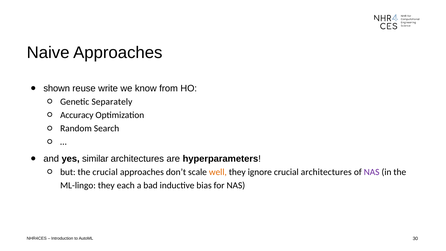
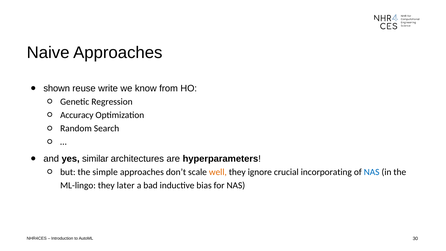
Separately: Separately -> Regression (112, 102)
the crucial: crucial -> simple (105, 172)
crucial architectures: architectures -> incorporating (326, 172)
NAS colour: purple -> blue (372, 172)
each: each -> later (126, 185)
